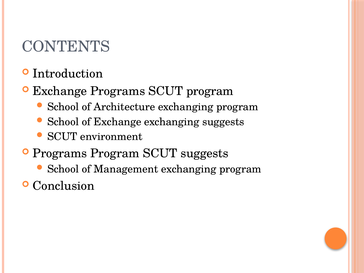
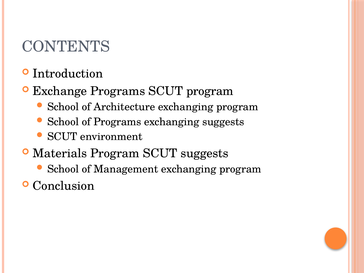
of Exchange: Exchange -> Programs (117, 122)
Programs: Programs -> Materials (60, 153)
